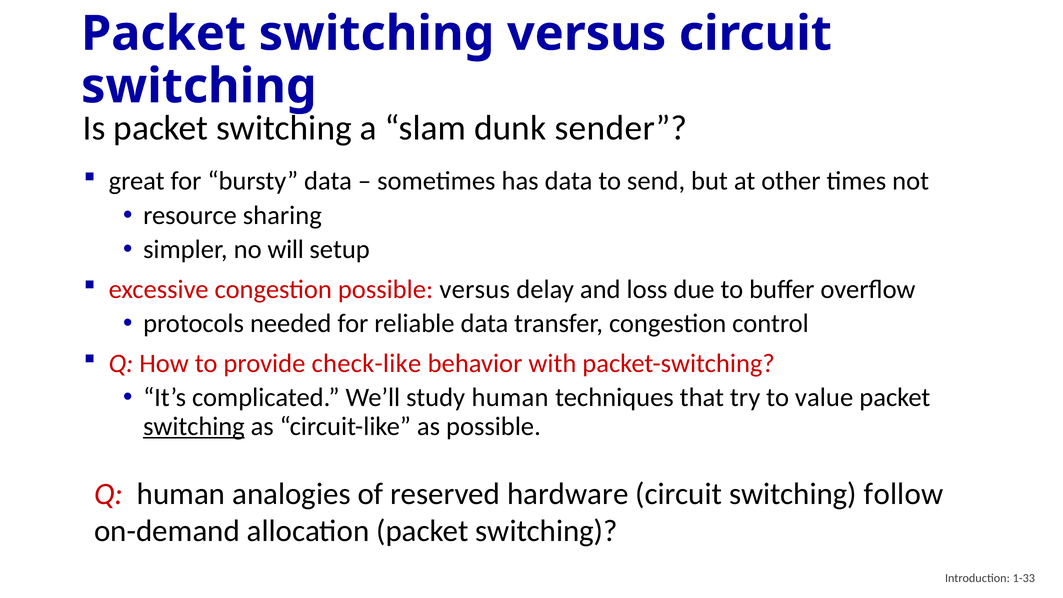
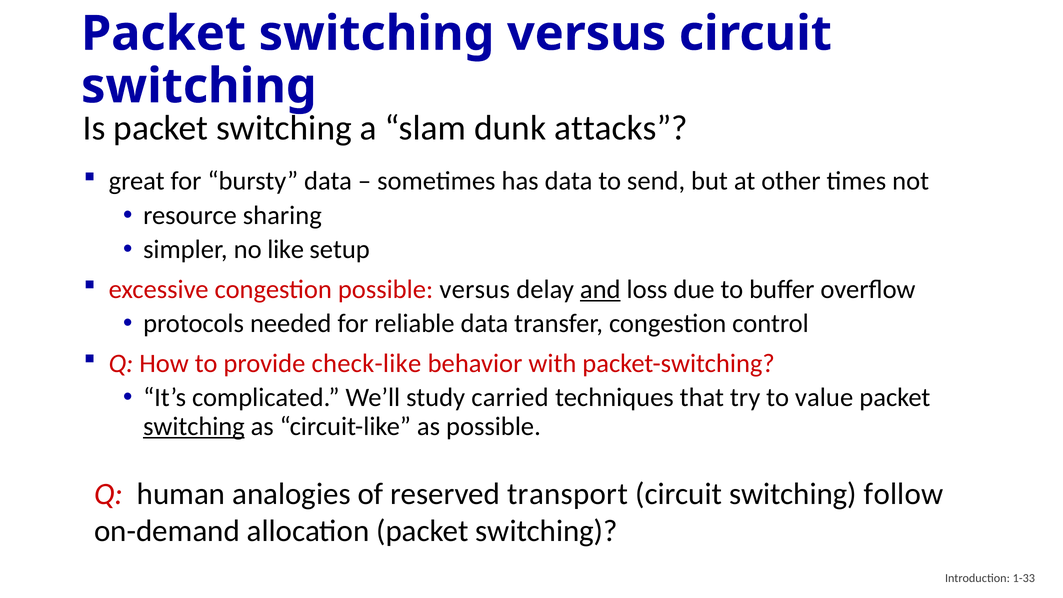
sender: sender -> attacks (621, 128)
will: will -> like (286, 250)
and underline: none -> present (600, 289)
study human: human -> carried (510, 398)
hardware: hardware -> transport (568, 494)
